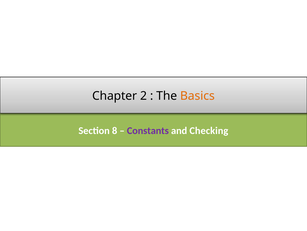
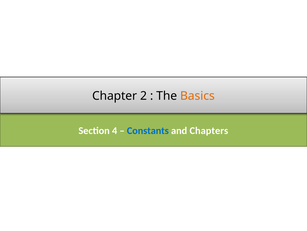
8: 8 -> 4 (115, 130)
Constants colour: purple -> blue (148, 130)
Checking: Checking -> Chapters (209, 130)
